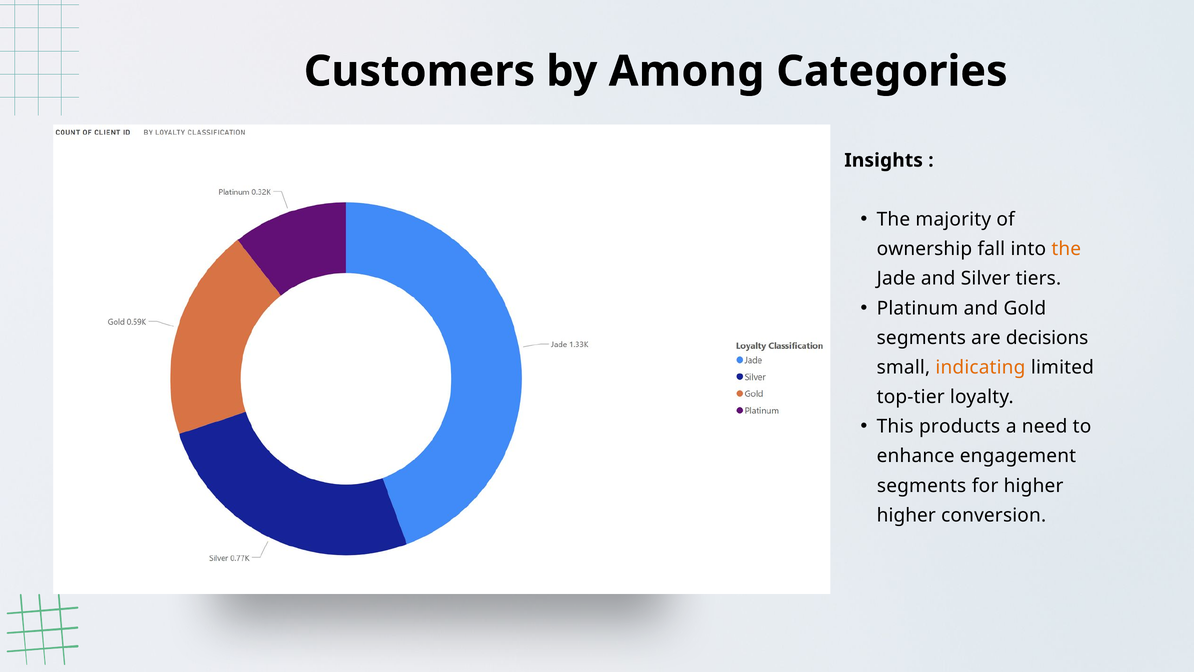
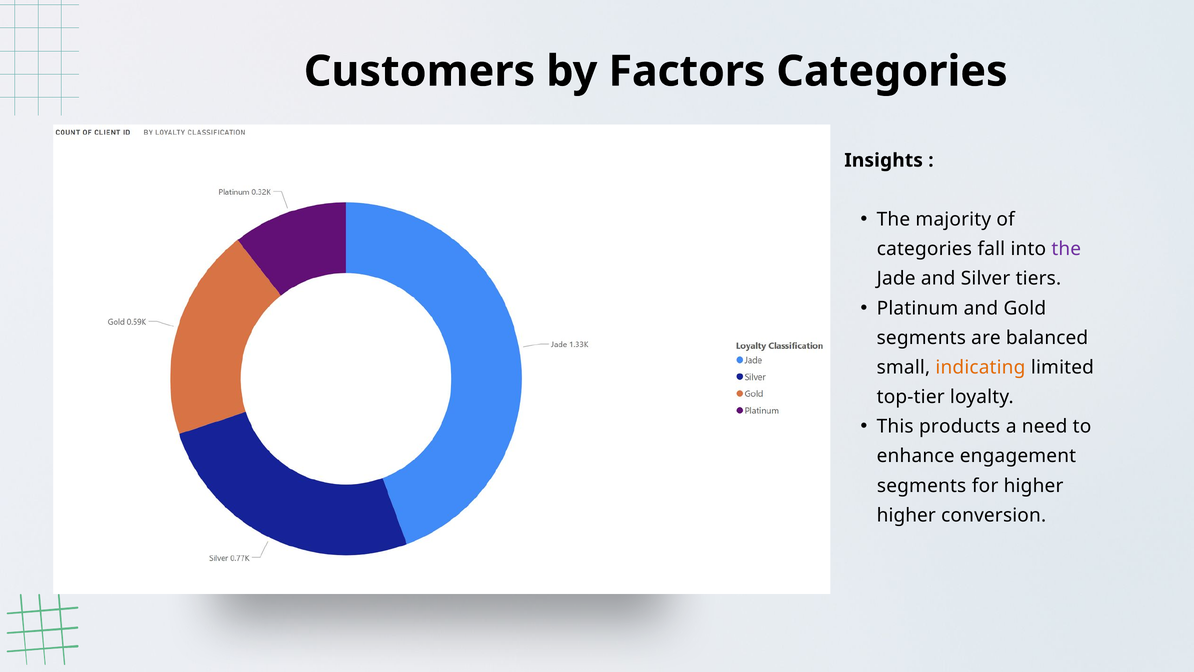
Among: Among -> Factors (687, 71)
ownership: ownership -> categories (924, 249)
the colour: orange -> purple (1066, 249)
decisions: decisions -> balanced (1047, 338)
